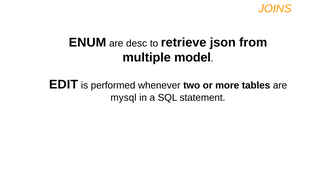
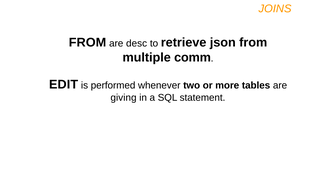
ENUM: ENUM -> FROM (88, 42)
model: model -> comm (193, 58)
mysql: mysql -> giving (124, 98)
